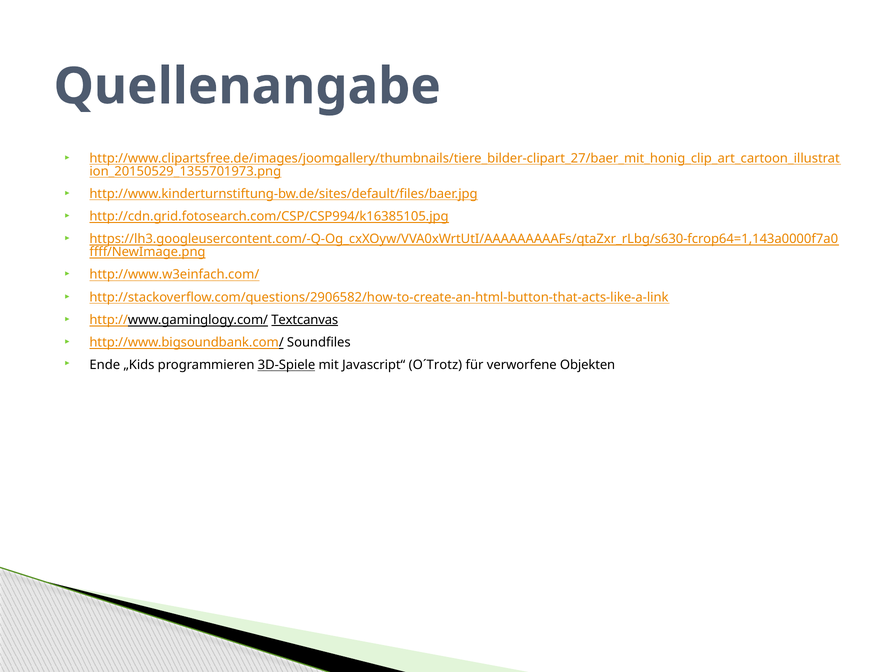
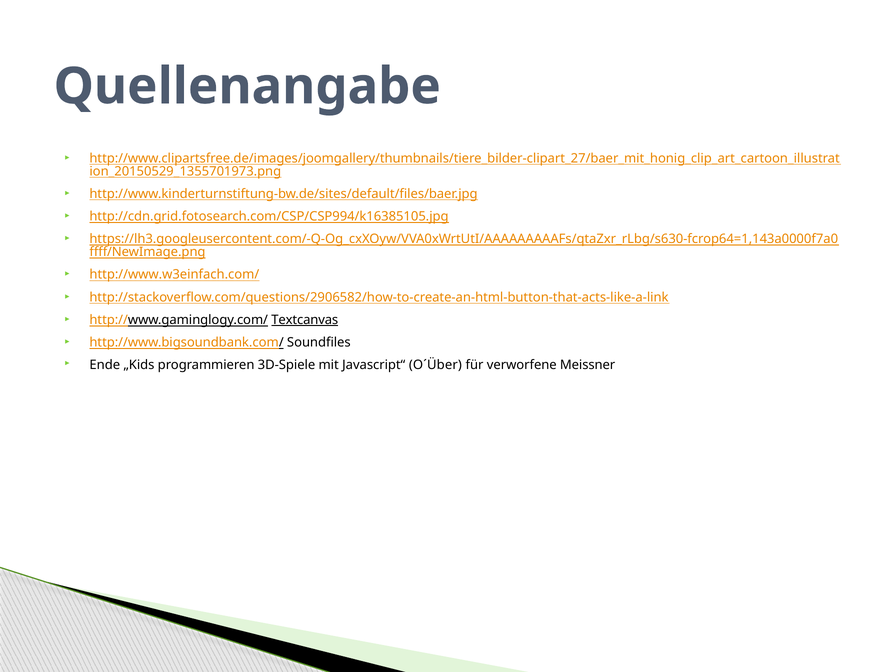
3D-Spiele underline: present -> none (287, 365)
O´Trotz: O´Trotz -> O´Über (435, 365)
Objekten: Objekten -> Meissner (588, 365)
